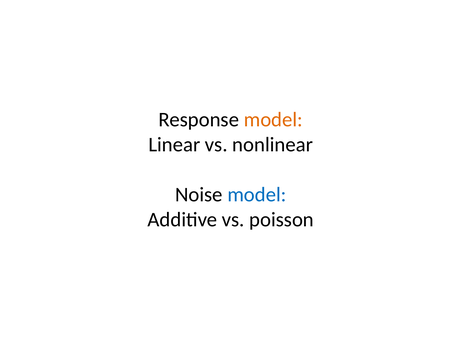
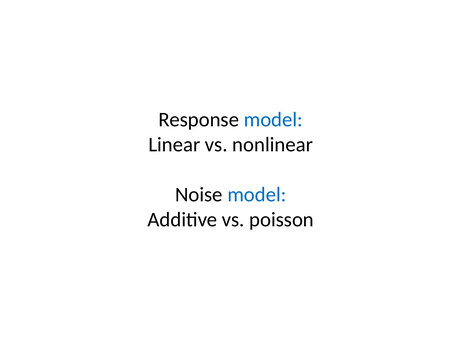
model colour: orange -> blue (273, 119)
